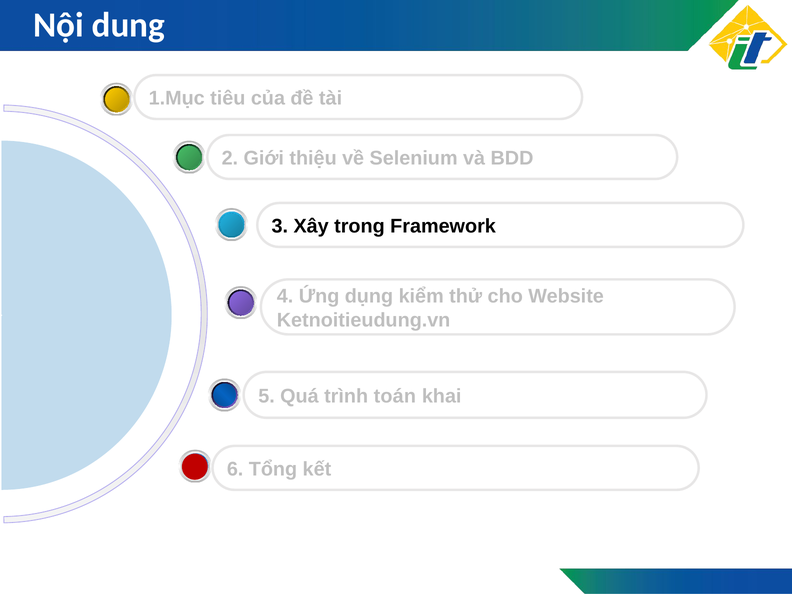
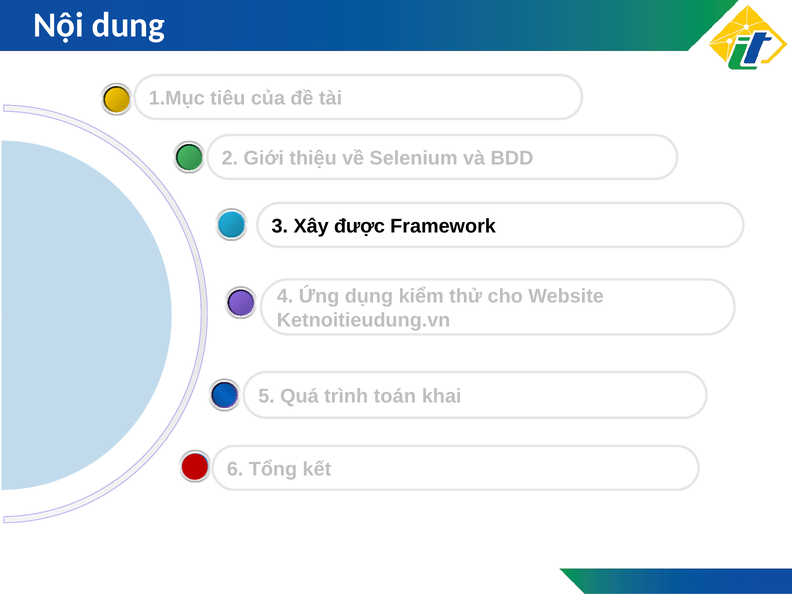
trong: trong -> được (360, 226)
